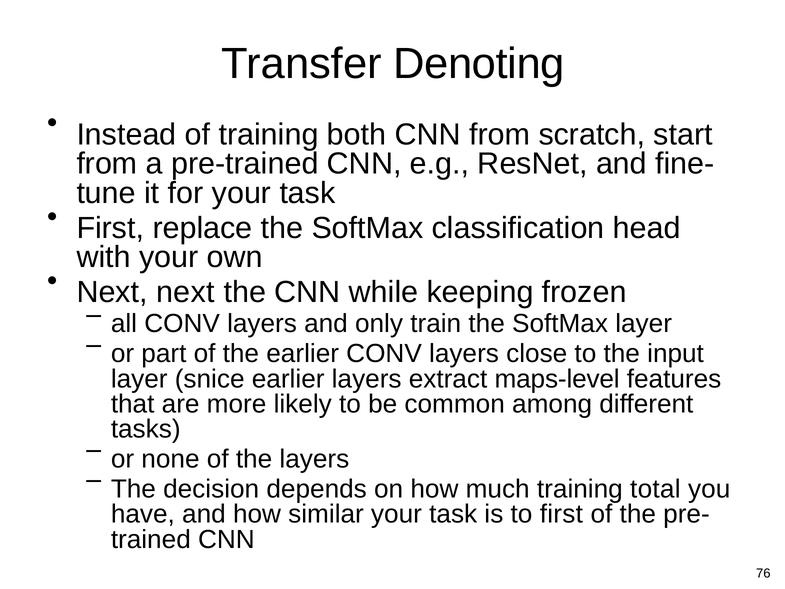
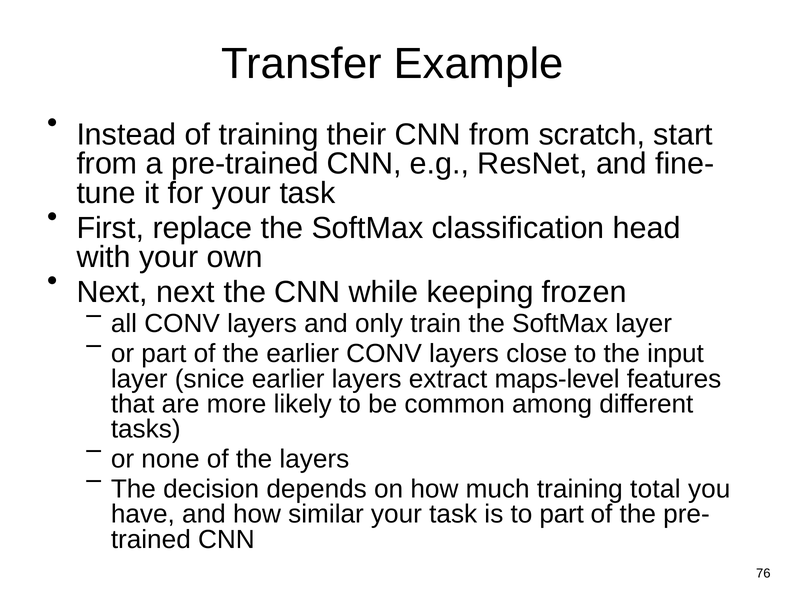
Denoting: Denoting -> Example (479, 64)
both: both -> their (357, 134)
to first: first -> part (562, 514)
